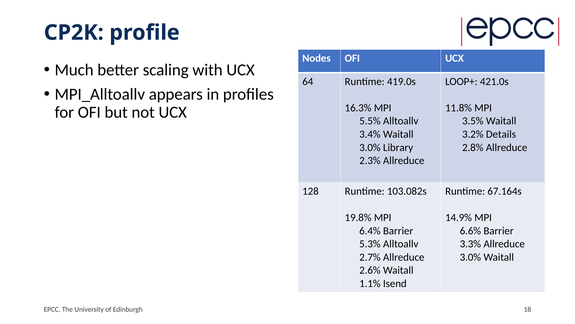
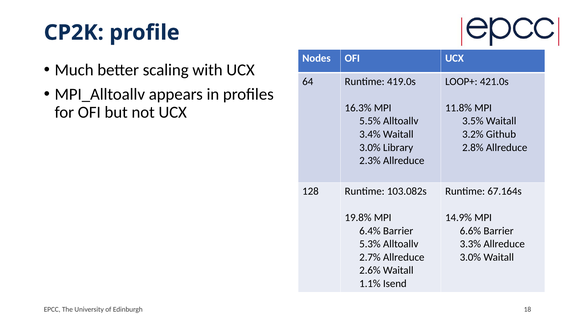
Details: Details -> Github (501, 134)
